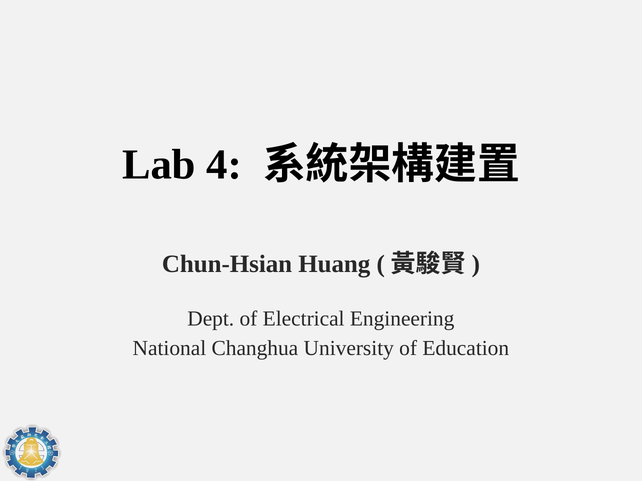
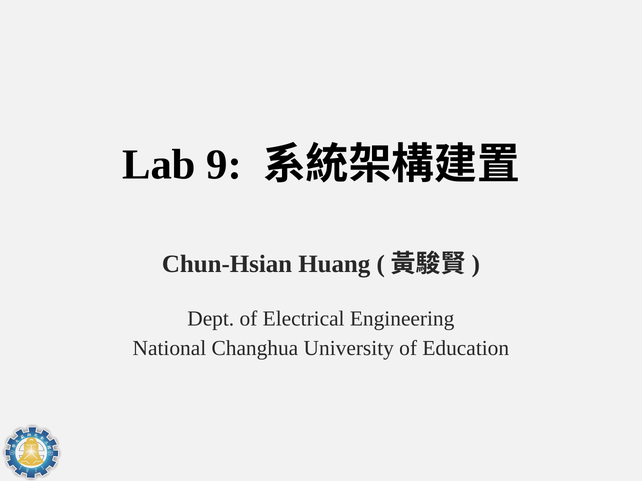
4: 4 -> 9 (224, 165)
